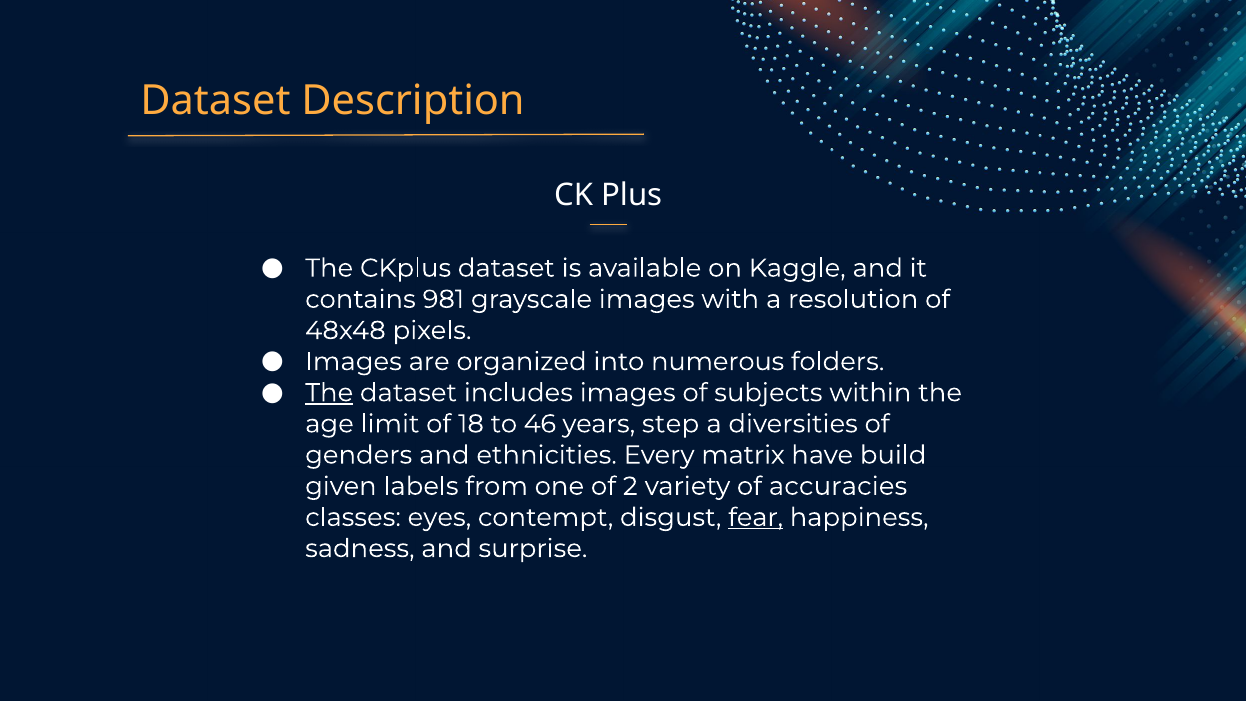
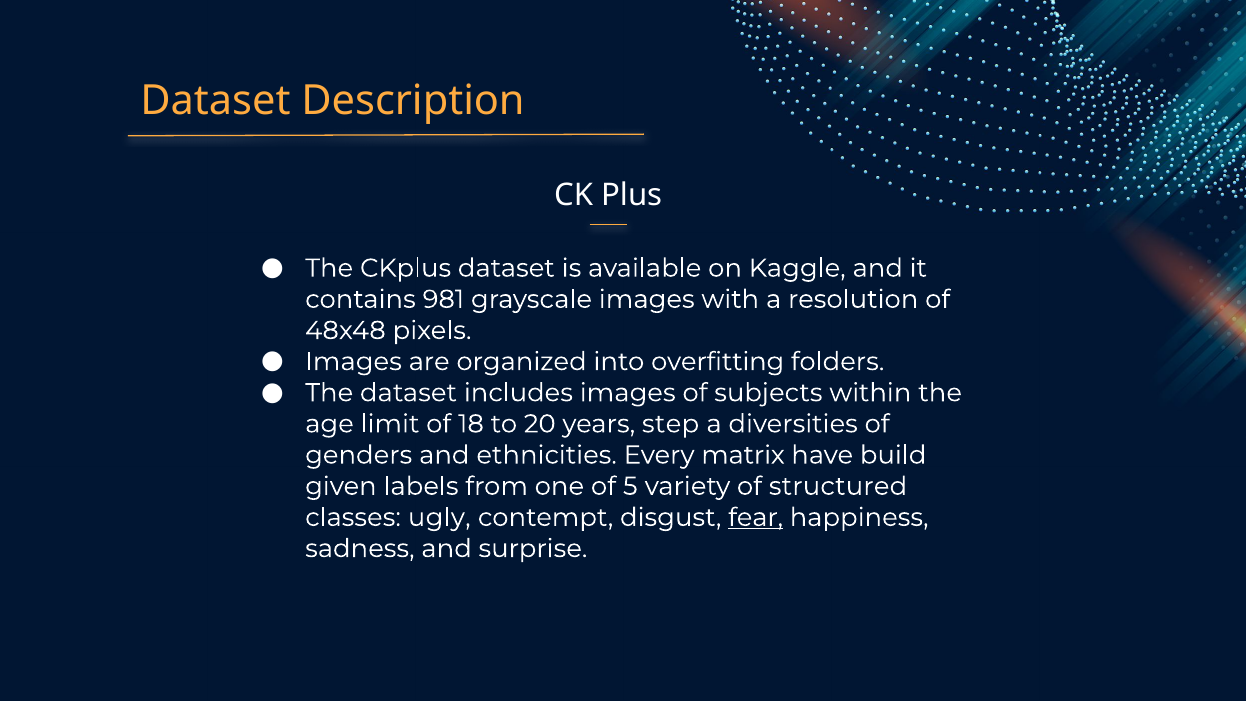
numerous: numerous -> overfitting (718, 362)
The underline: present -> none (329, 393)
46: 46 -> 20 (540, 424)
2: 2 -> 5 (630, 486)
accuracies: accuracies -> structured (838, 486)
eyes: eyes -> ugly (439, 517)
